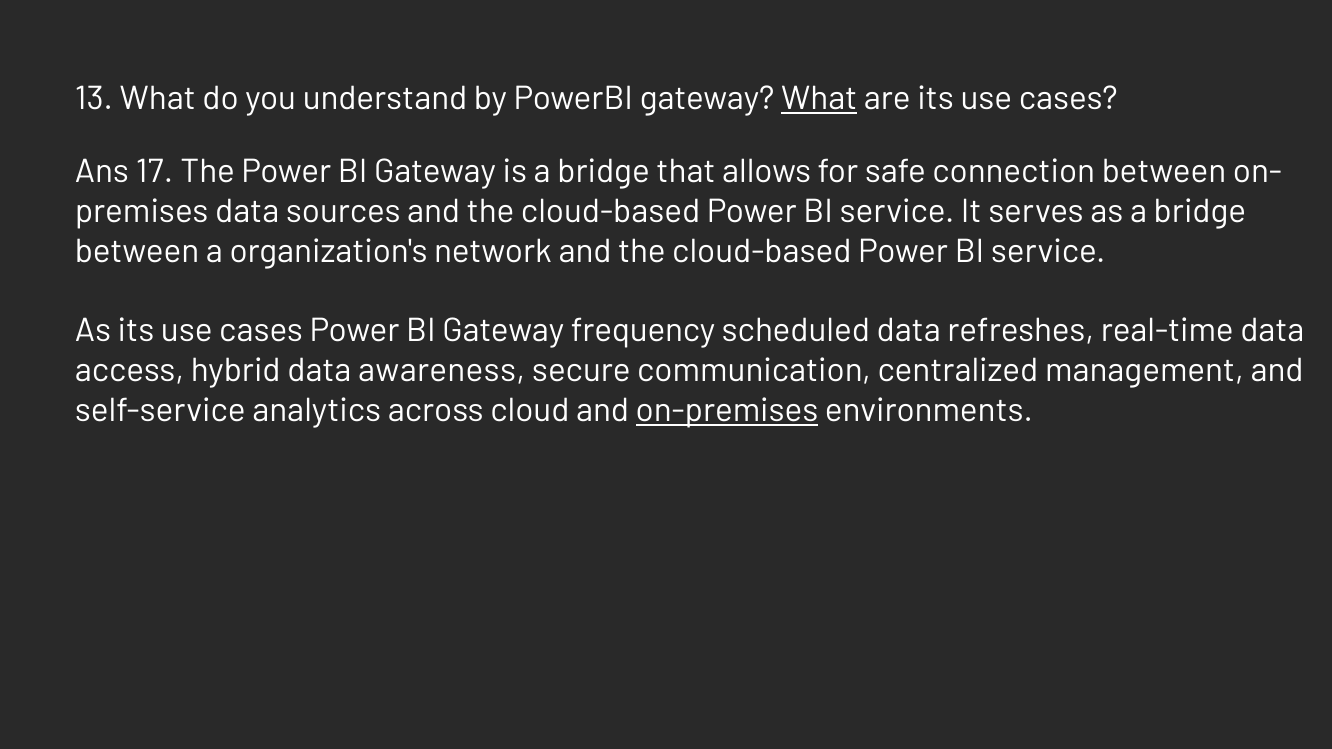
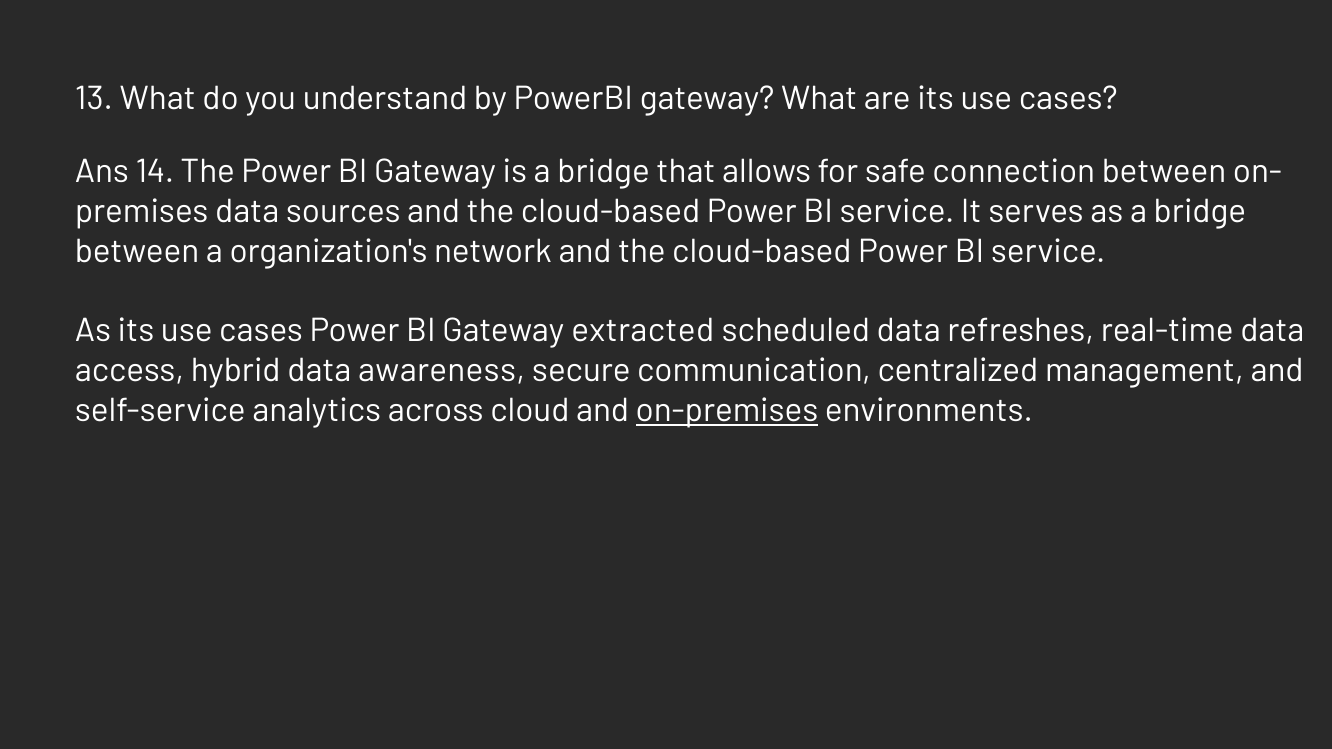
What underline: present -> none (819, 98)
17: 17 -> 14 (155, 171)
frequency: frequency -> extracted (643, 331)
